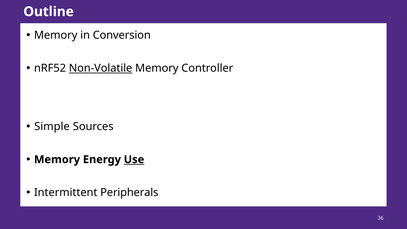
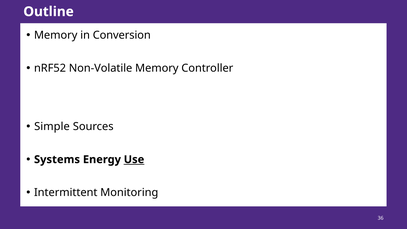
Non-Volatile underline: present -> none (101, 68)
Memory: Memory -> Systems (57, 159)
Peripherals: Peripherals -> Monitoring (129, 192)
